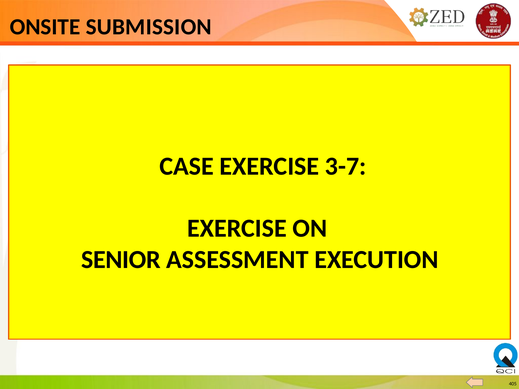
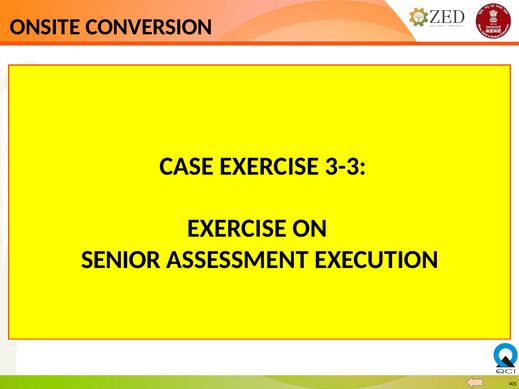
SUBMISSION: SUBMISSION -> CONVERSION (149, 27)
3-7: 3-7 -> 3-3 (346, 166)
